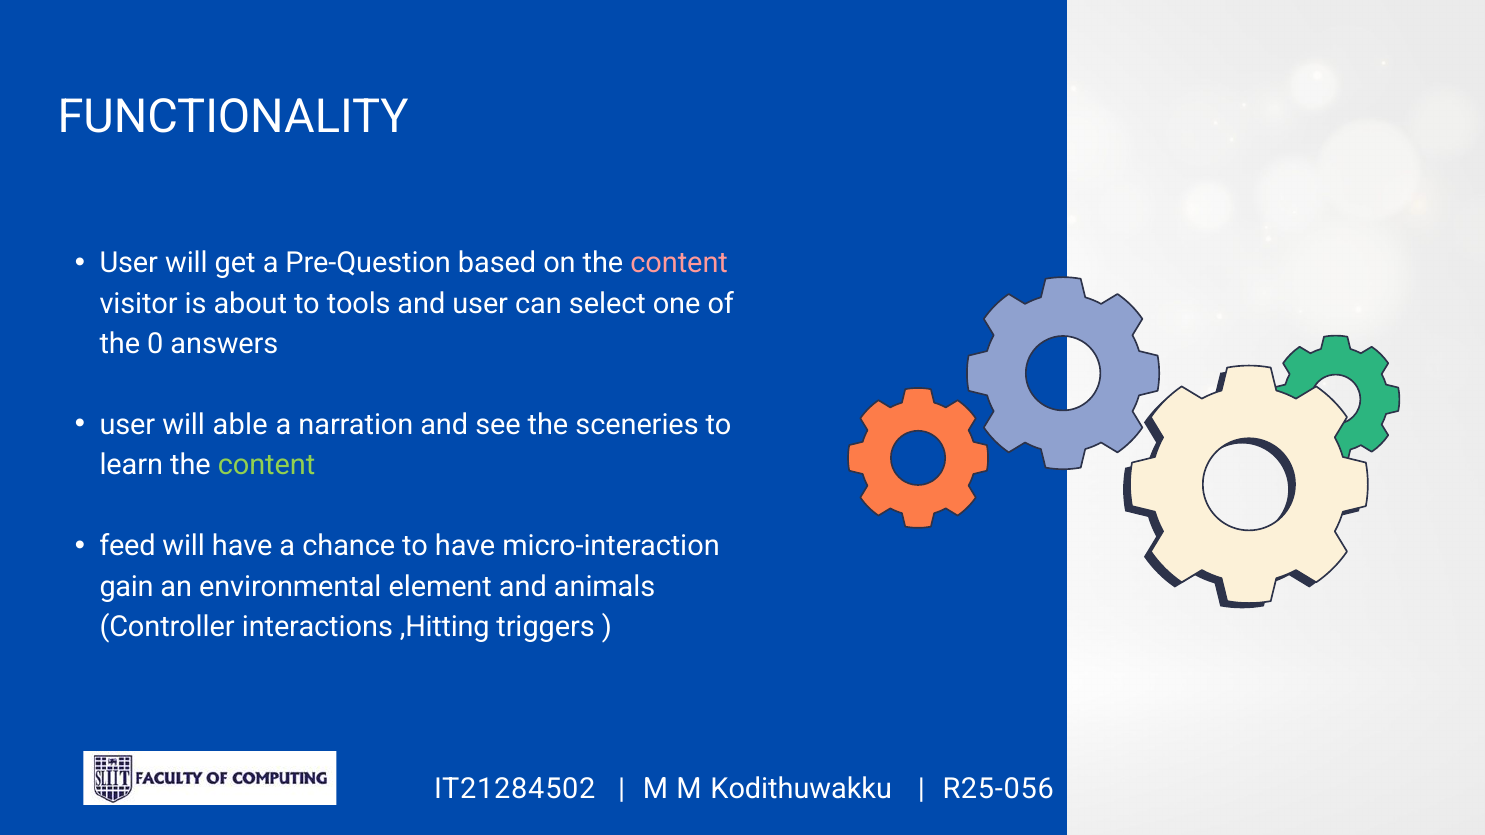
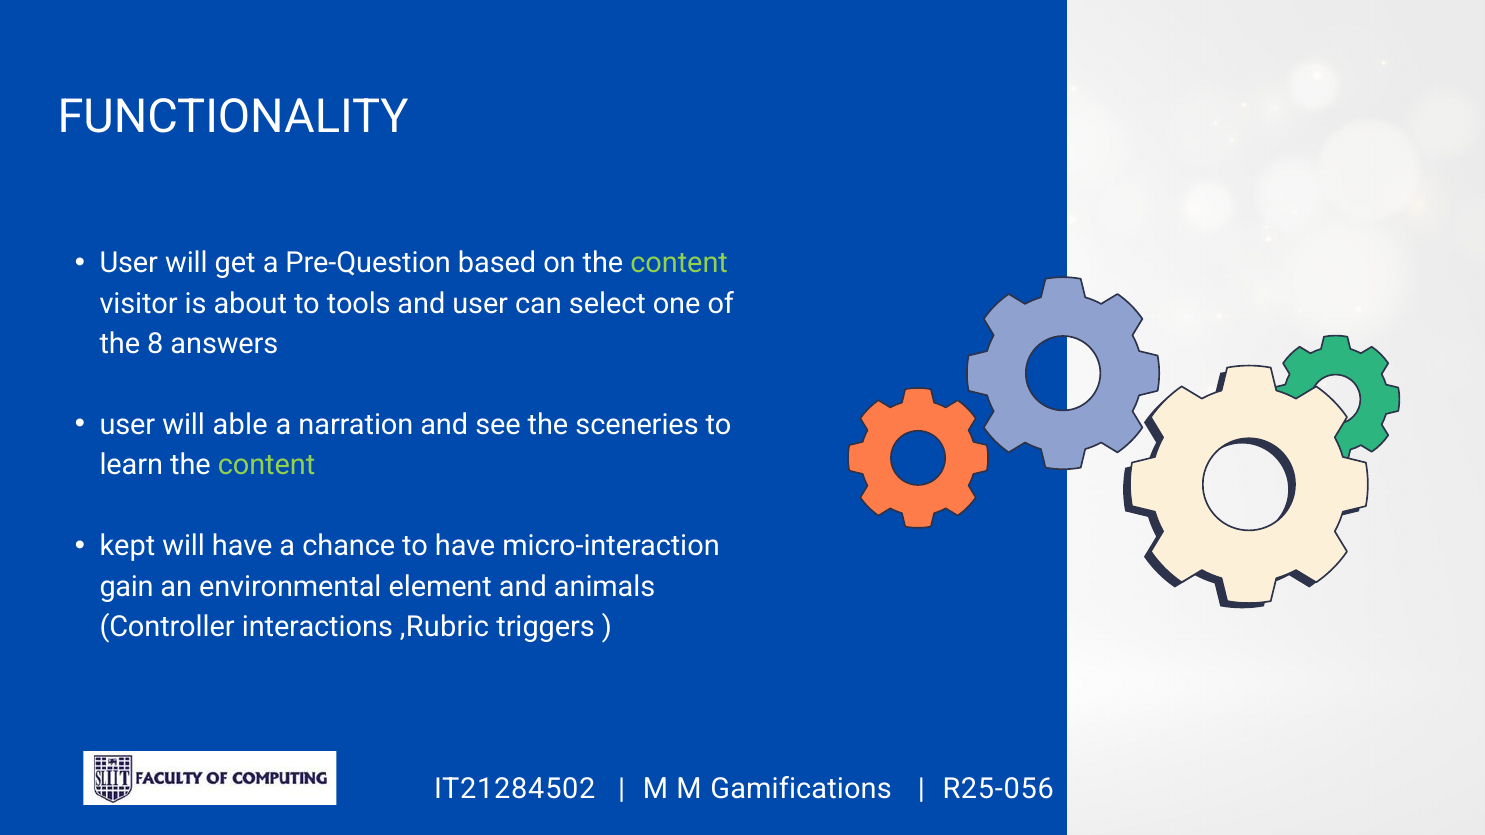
content colour: pink -> light green (679, 263)
0: 0 -> 8 (155, 344)
feed: feed -> kept (127, 546)
,Hitting: ,Hitting -> ,Rubric (445, 627)
Kodithuwakku: Kodithuwakku -> Gamifications (801, 789)
